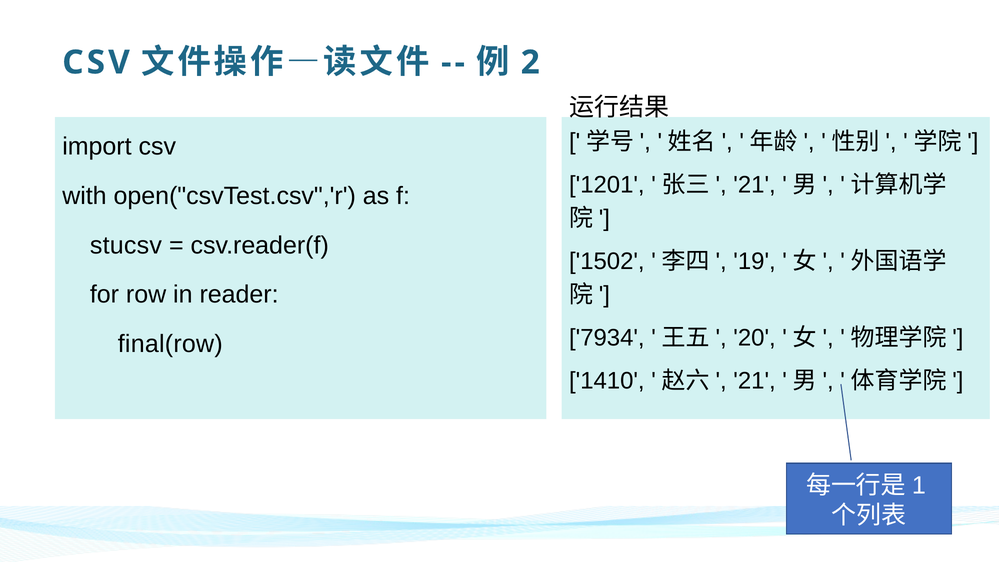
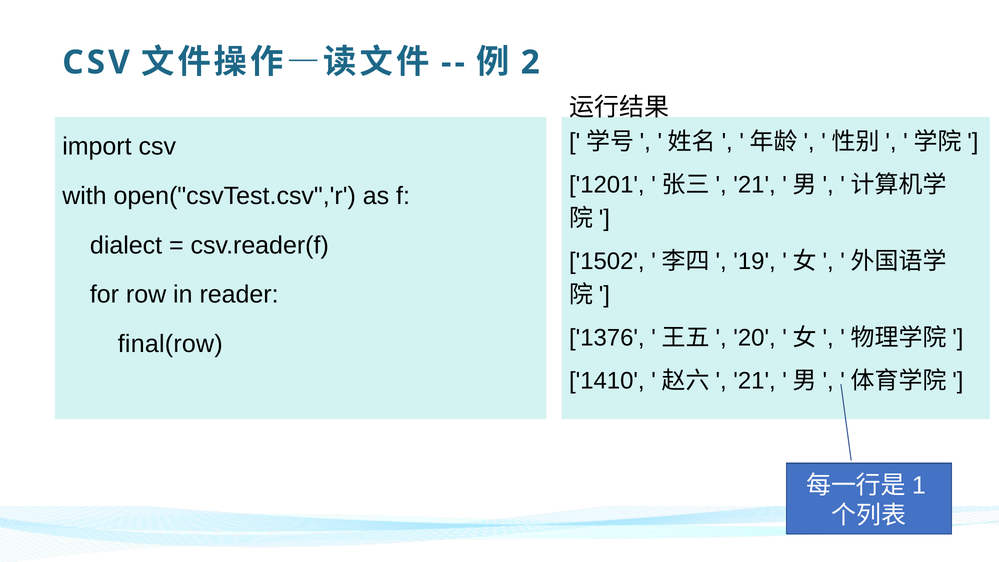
stucsv: stucsv -> dialect (126, 245)
7934: 7934 -> 1376 (607, 338)
